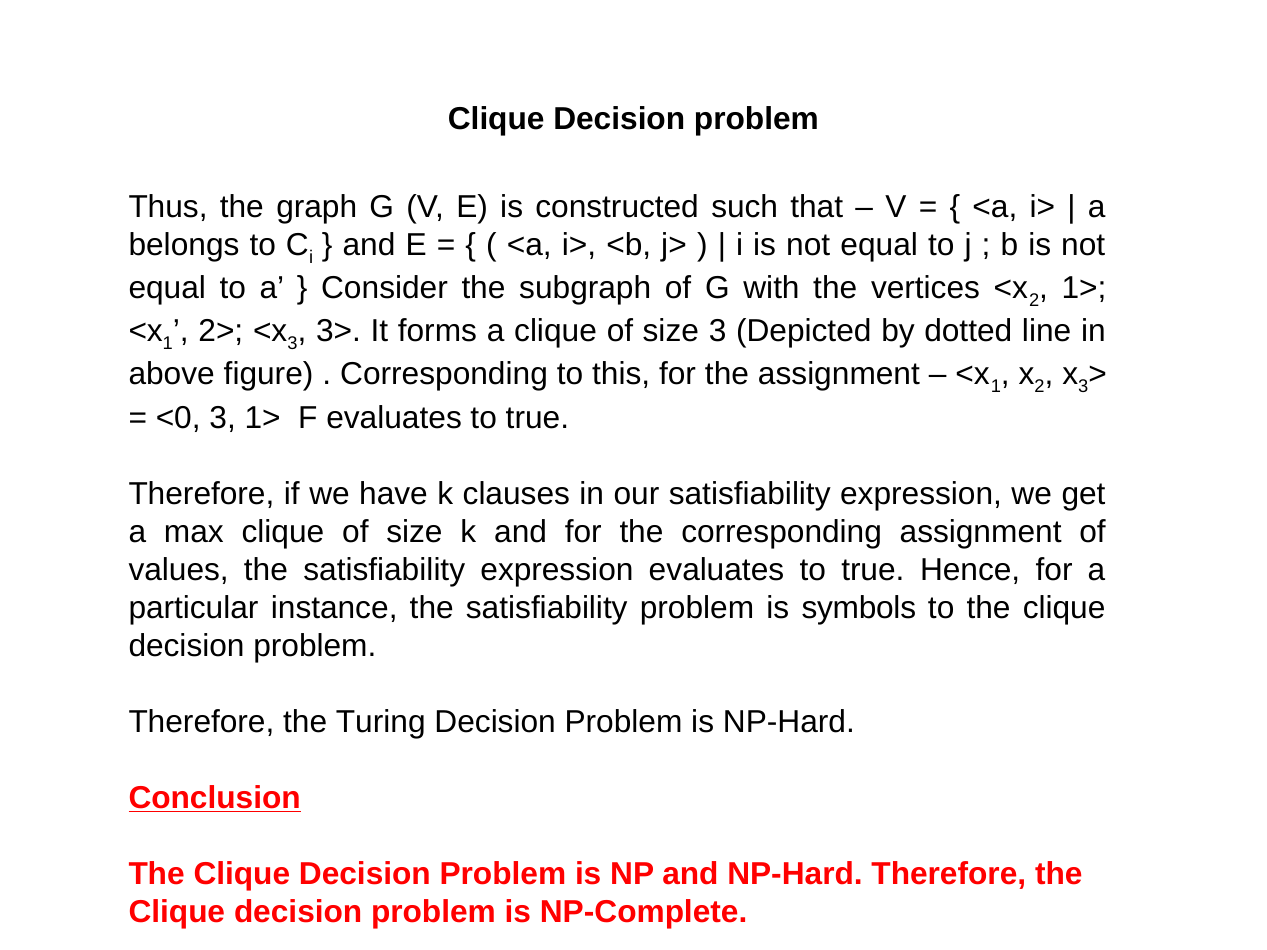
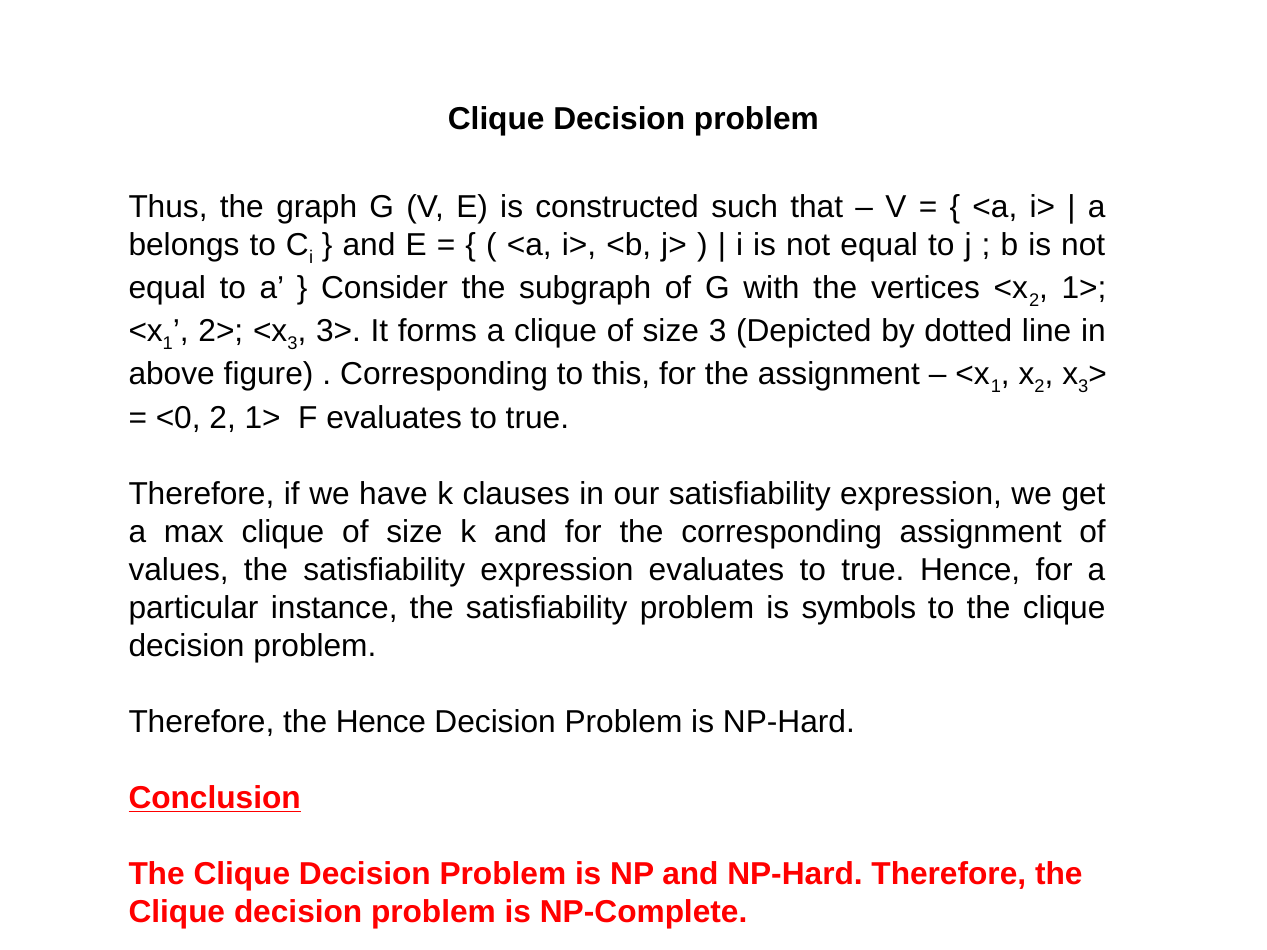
<0 3: 3 -> 2 (223, 418)
the Turing: Turing -> Hence (381, 722)
